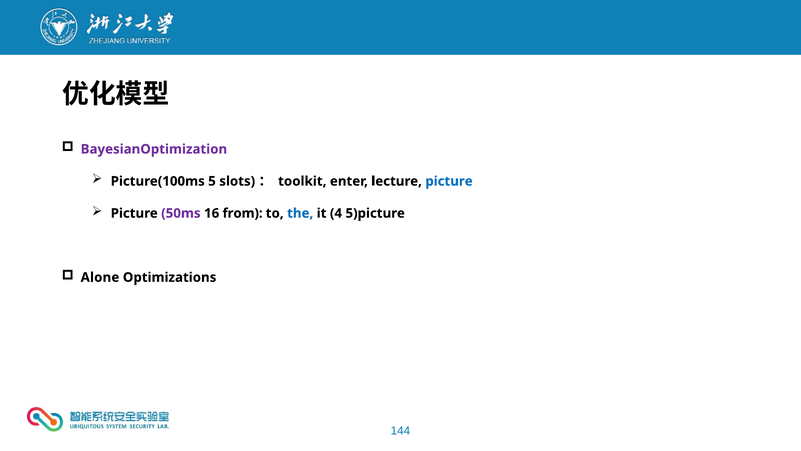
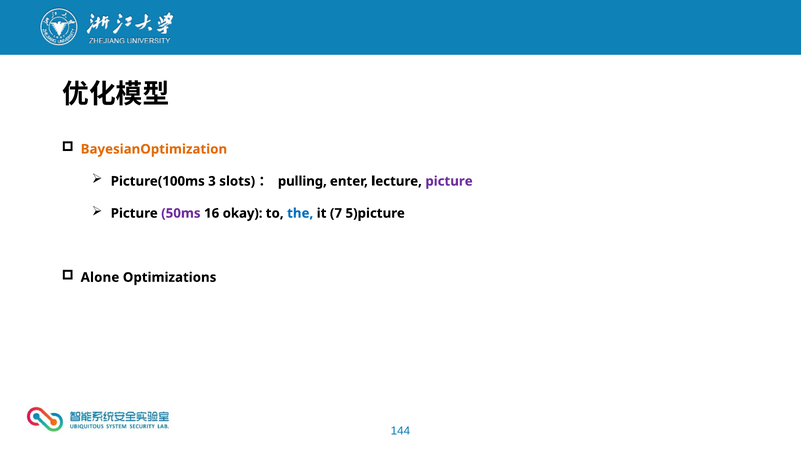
BayesianOptimization colour: purple -> orange (154, 149)
5: 5 -> 3 (212, 181)
toolkit: toolkit -> pulling (302, 181)
picture colour: blue -> purple (449, 181)
from: from -> okay (243, 213)
4: 4 -> 7 (336, 213)
